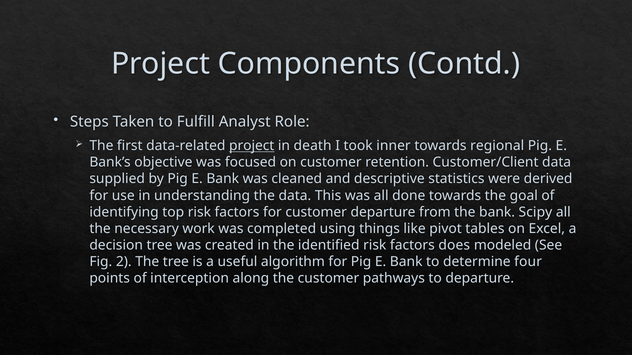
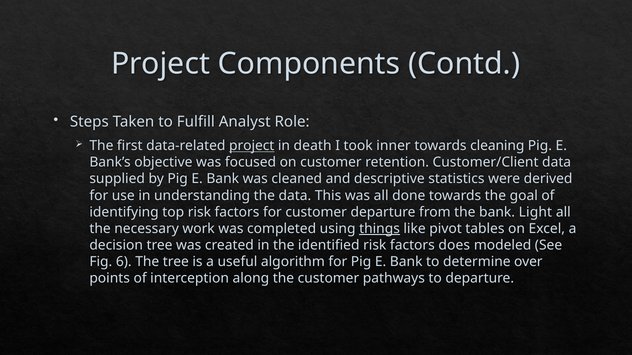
regional: regional -> cleaning (497, 146)
Scipy: Scipy -> Light (535, 212)
things underline: none -> present (380, 229)
2: 2 -> 6 (124, 262)
four: four -> over (528, 262)
